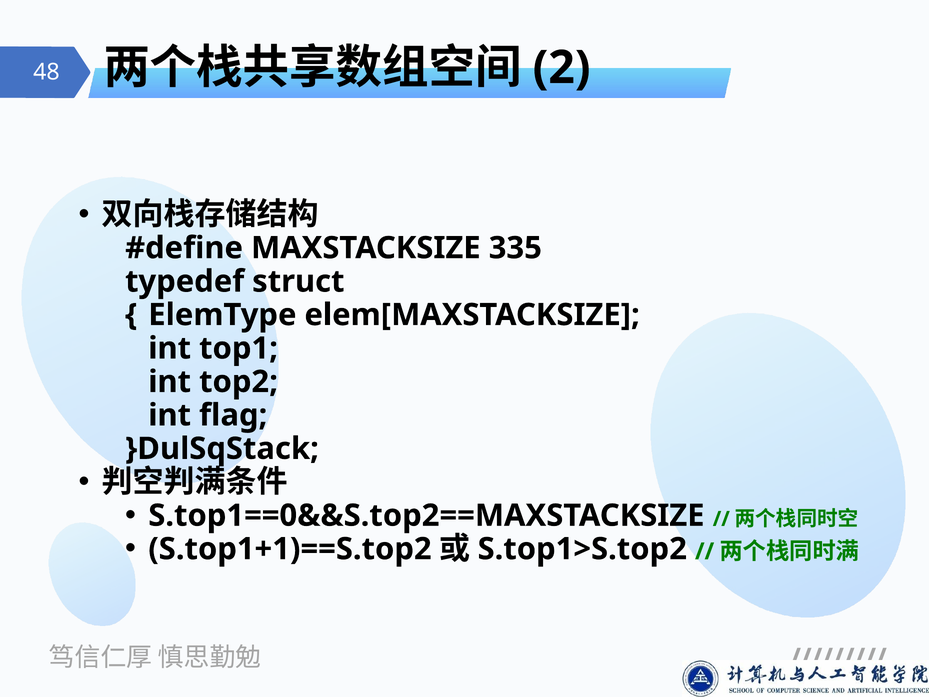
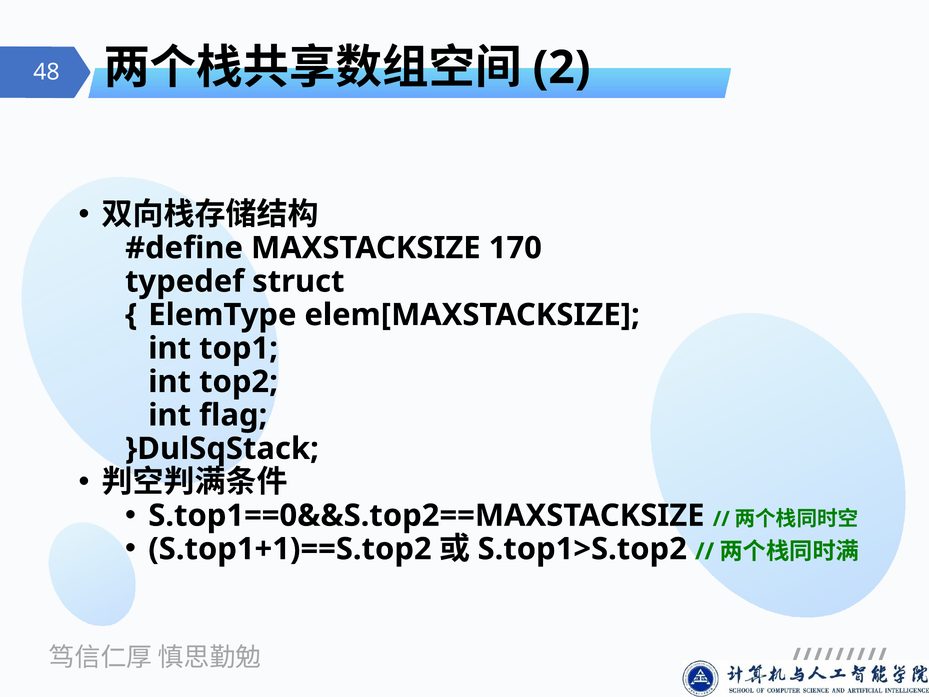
335: 335 -> 170 (515, 248)
